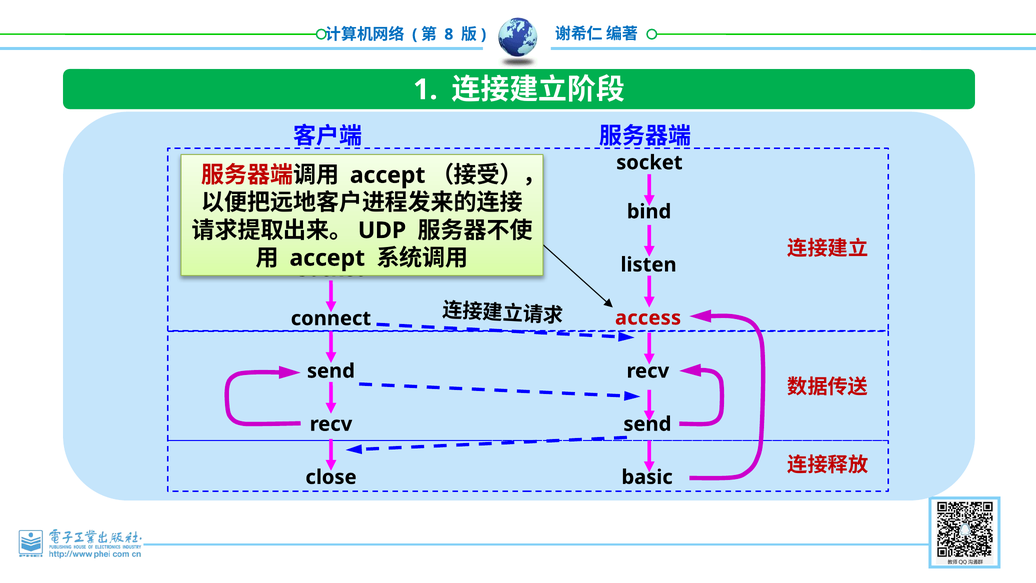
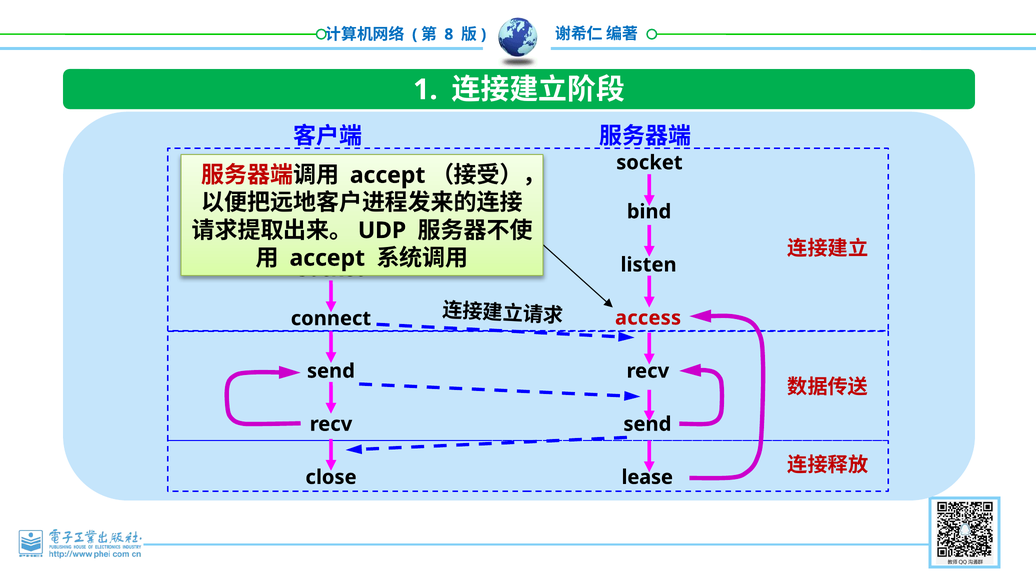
basic: basic -> lease (647, 477)
